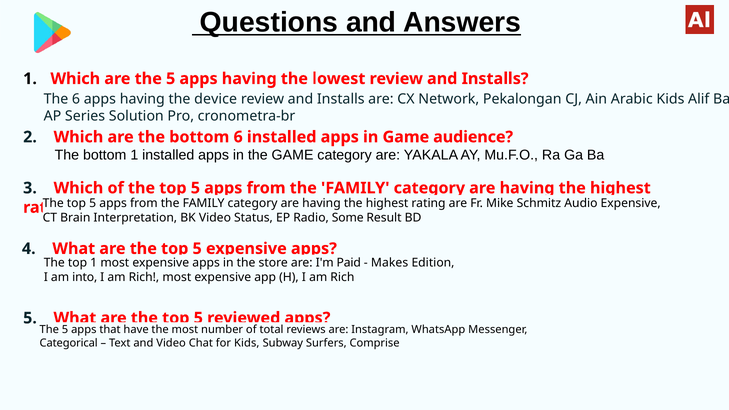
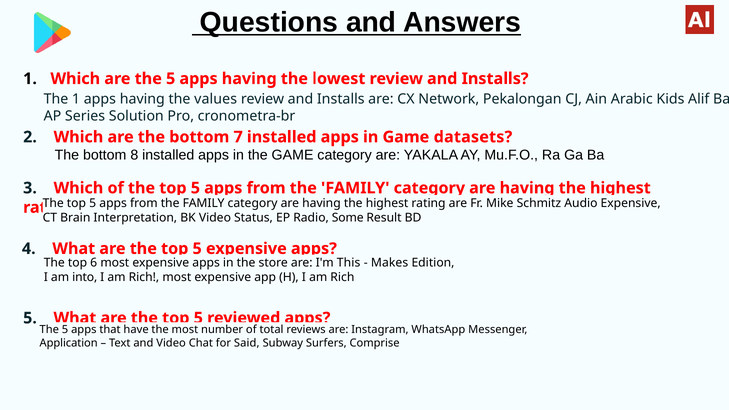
The 6: 6 -> 1 (76, 99)
device: device -> values (216, 99)
bottom 6: 6 -> 7 (238, 137)
audience: audience -> datasets (473, 137)
bottom 1: 1 -> 8 (134, 155)
top 1: 1 -> 6 (94, 263)
Paid: Paid -> This (349, 263)
Categorical: Categorical -> Application (69, 343)
for Kids: Kids -> Said (247, 343)
